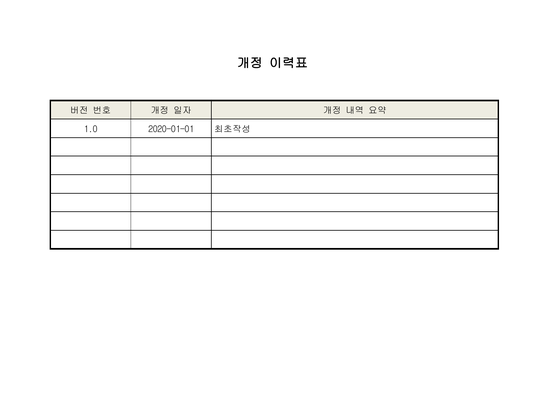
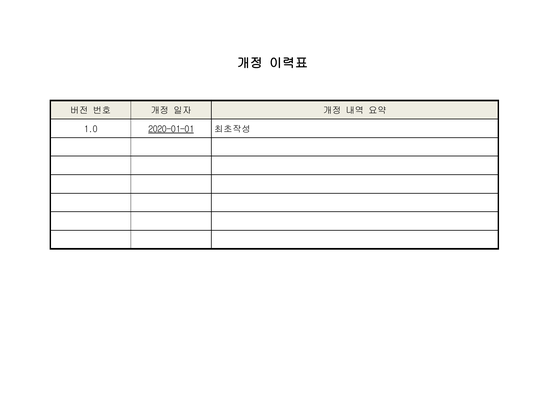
2020-01-01 underline: none -> present (171, 129)
